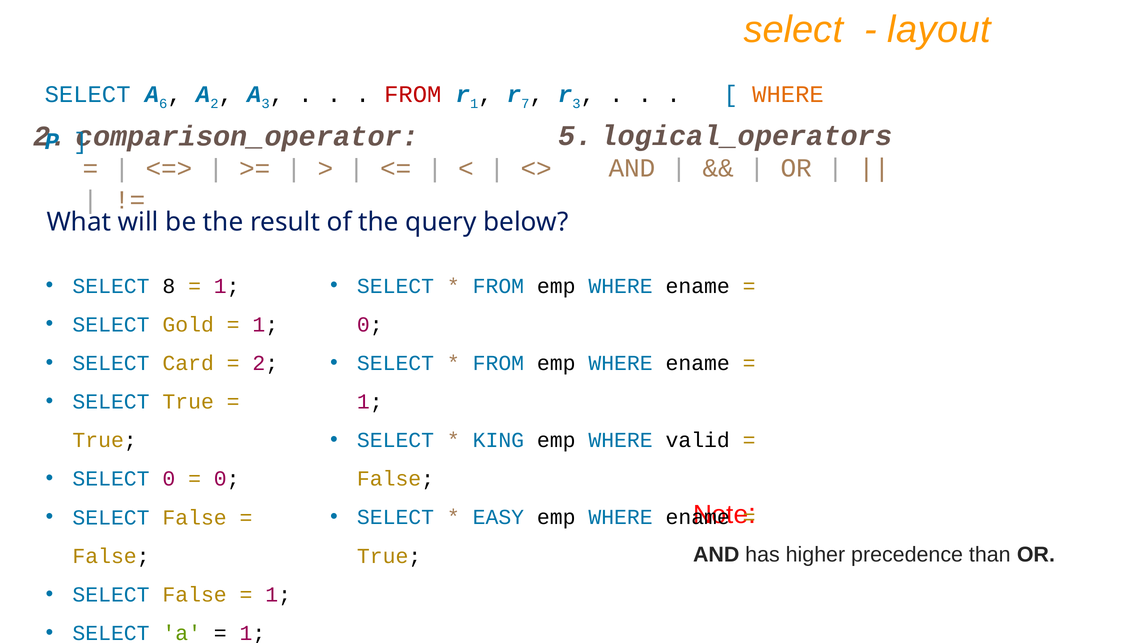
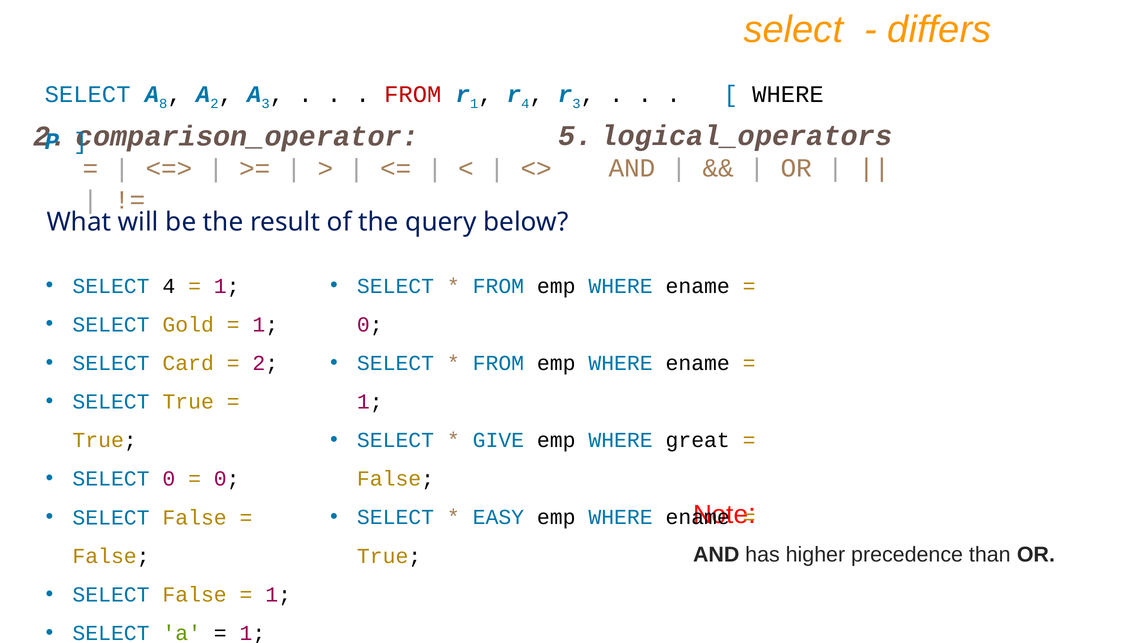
layout: layout -> differs (939, 30)
6: 6 -> 8 (163, 104)
7: 7 -> 4 (525, 104)
WHERE colour: orange -> black (788, 94)
SELECT 8: 8 -> 4 (169, 286)
KING: KING -> GIVE (498, 440)
valid: valid -> great (698, 440)
